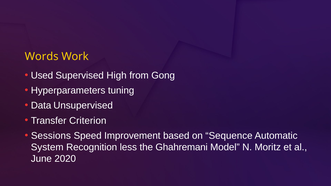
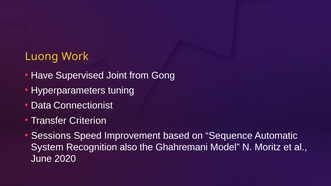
Words: Words -> Luong (42, 56)
Used: Used -> Have (42, 76)
High: High -> Joint (117, 76)
Unsupervised: Unsupervised -> Connectionist (83, 106)
less: less -> also (128, 147)
